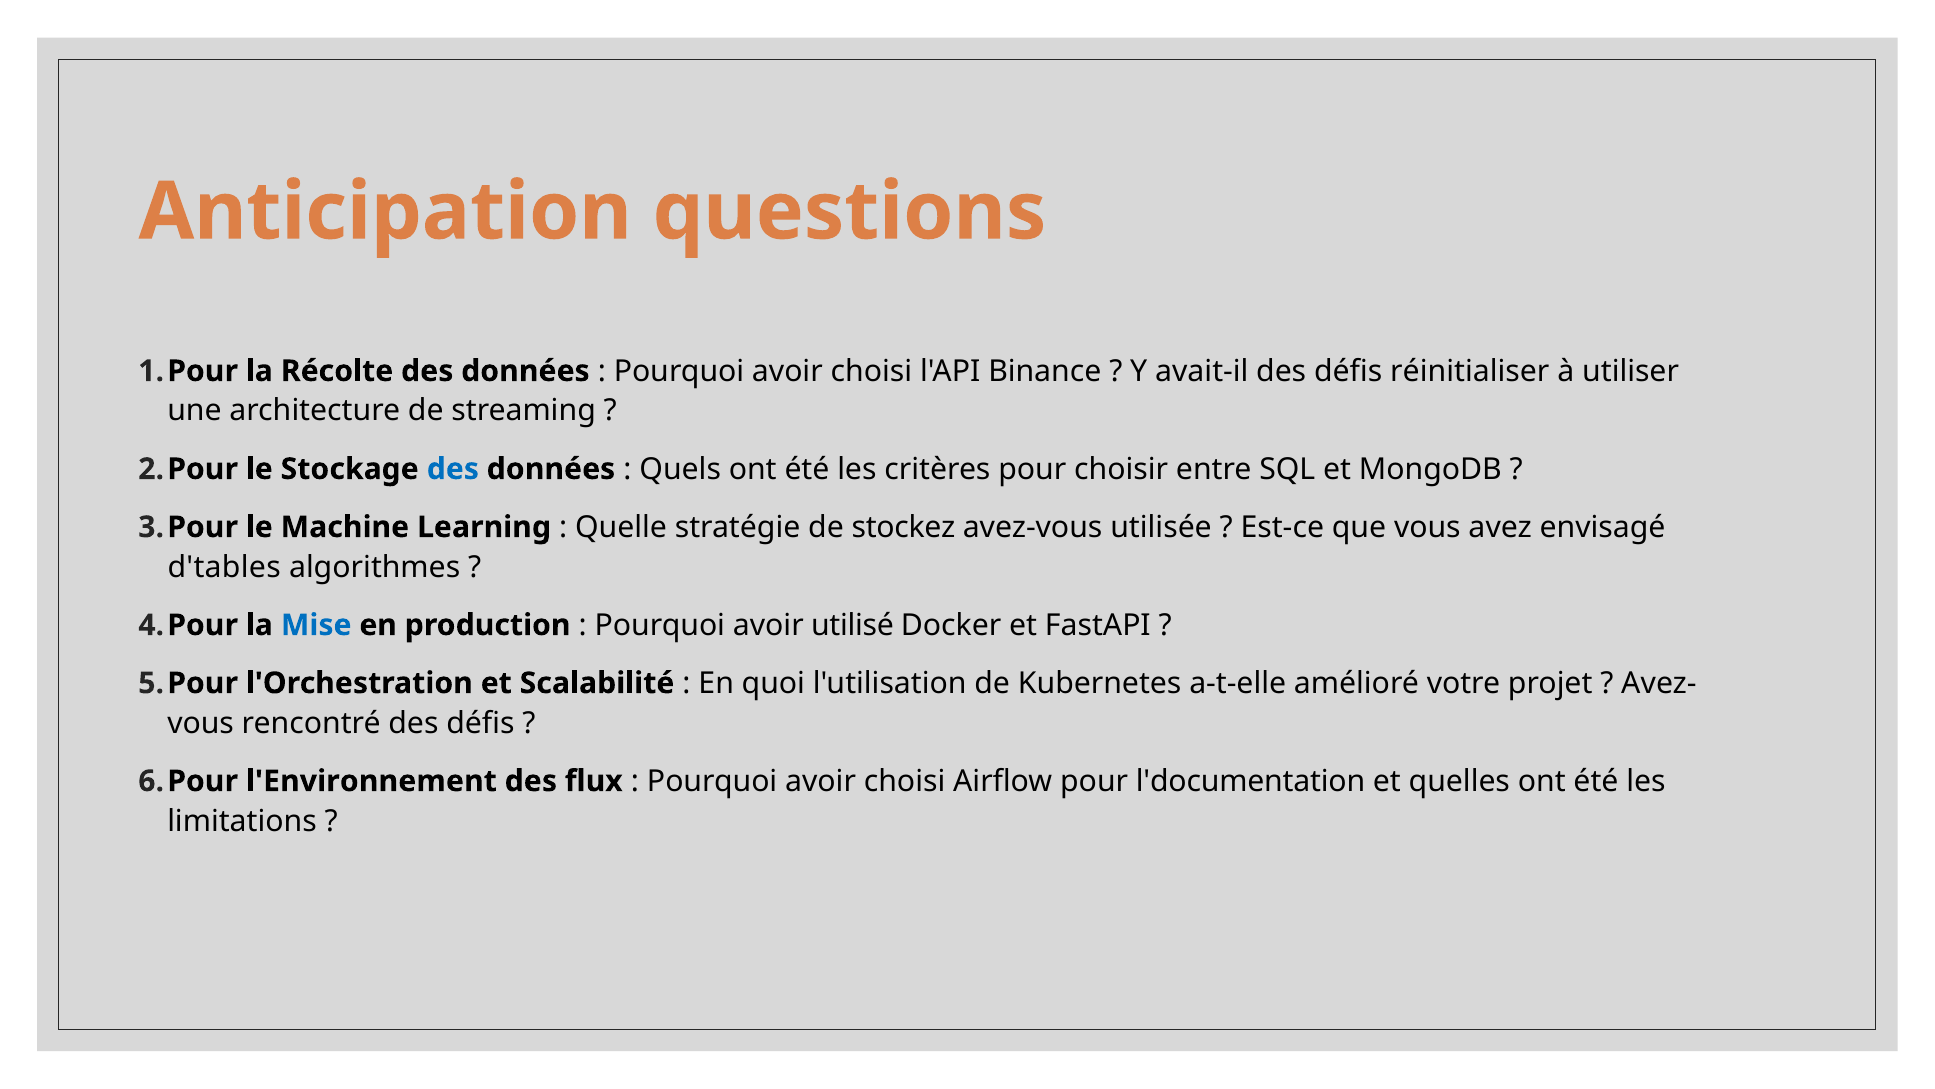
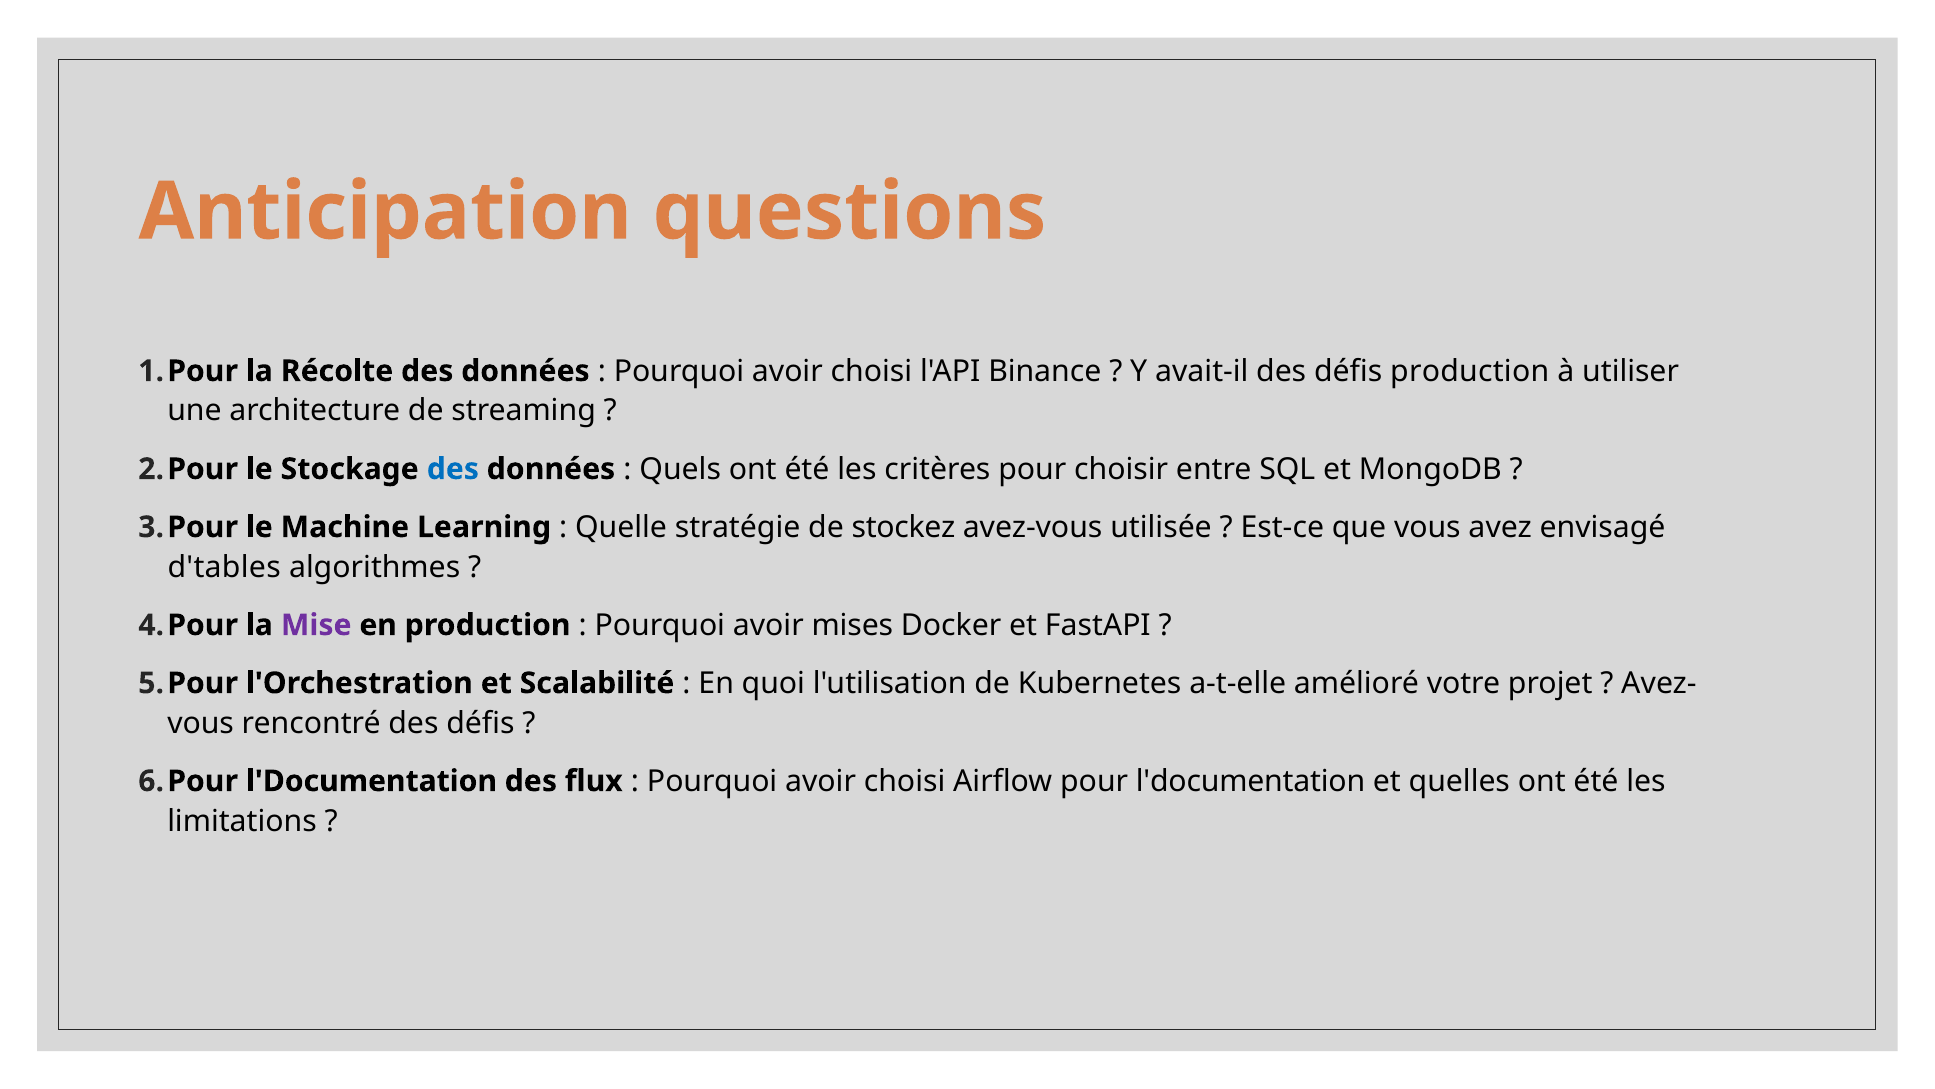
défis réinitialiser: réinitialiser -> production (1470, 371)
Mise colour: blue -> purple (316, 625)
utilisé: utilisé -> mises (852, 625)
l'Environnement: l'Environnement -> l'Documentation (371, 781)
